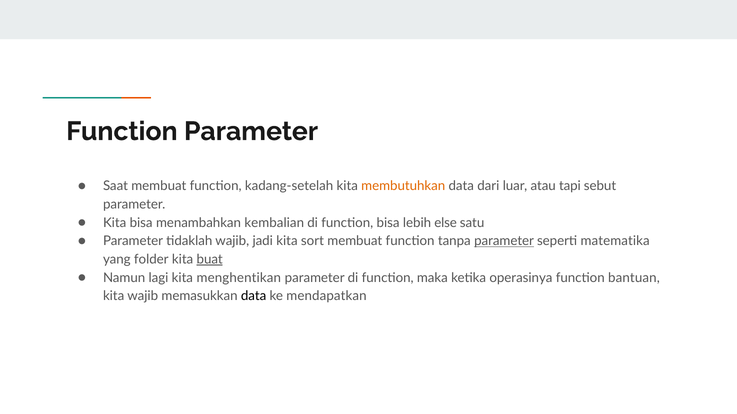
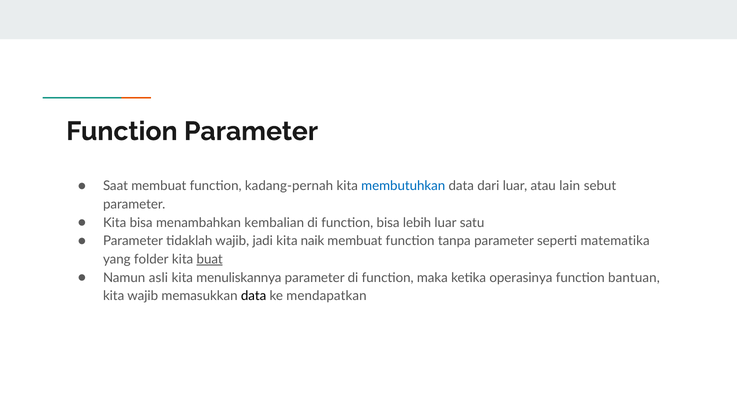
kadang-setelah: kadang-setelah -> kadang-pernah (289, 186)
membutuhkan colour: orange -> blue (403, 186)
tapi: tapi -> lain (570, 186)
lebih else: else -> luar (445, 223)
sort: sort -> naik (313, 241)
parameter underline: present -> none (504, 241)
lagi: lagi -> asli (158, 278)
menghentikan: menghentikan -> menuliskannya (239, 278)
